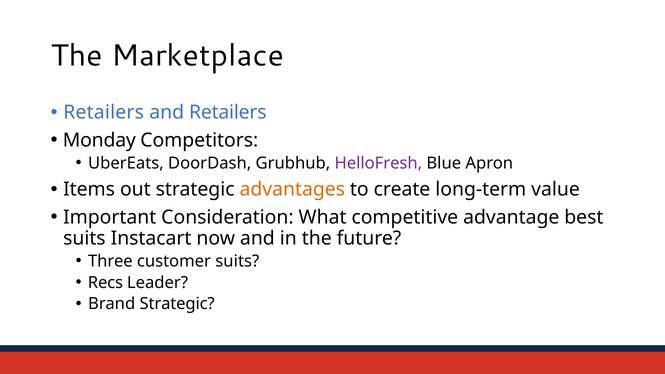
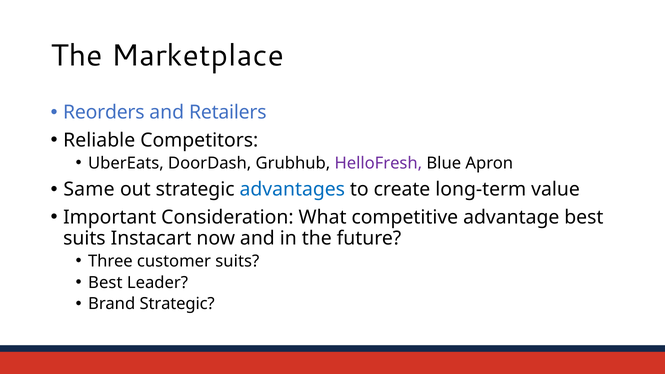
Retailers: Retailers -> Reorders (104, 112)
Monday: Monday -> Reliable (99, 140)
Items: Items -> Same (89, 189)
advantages colour: orange -> blue (292, 189)
Recs: Recs -> Best (105, 283)
